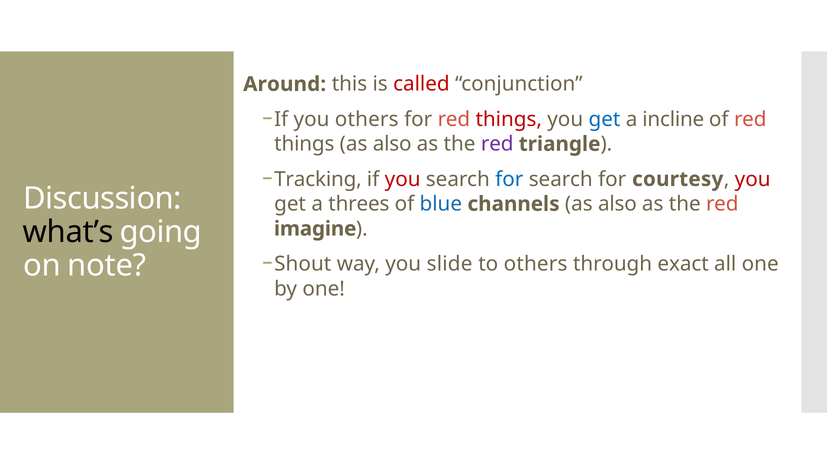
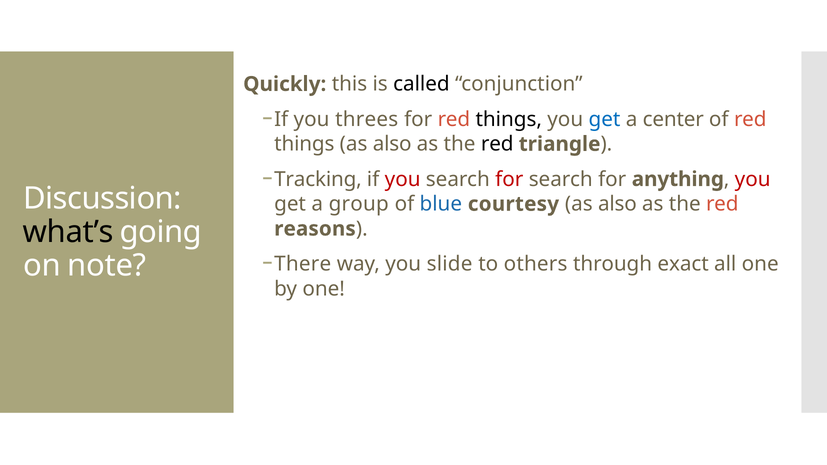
Around: Around -> Quickly (285, 84)
called colour: red -> black (421, 84)
you others: others -> threes (367, 119)
things colour: red -> black (509, 119)
incline: incline -> center (673, 119)
red colour: purple -> black (497, 144)
for colour: blue -> red (509, 179)
courtesy: courtesy -> anything (678, 179)
threes: threes -> group (359, 204)
channels: channels -> courtesy (513, 204)
imagine: imagine -> reasons (315, 229)
Shout: Shout -> There (303, 264)
